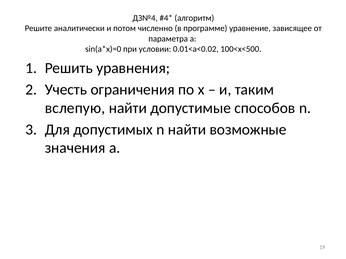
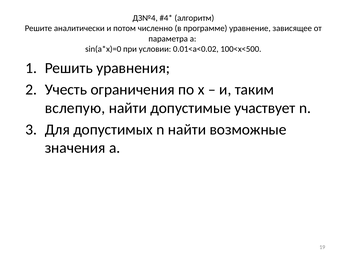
способов: способов -> участвует (265, 108)
